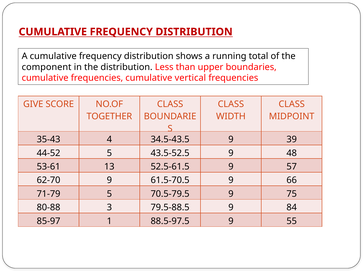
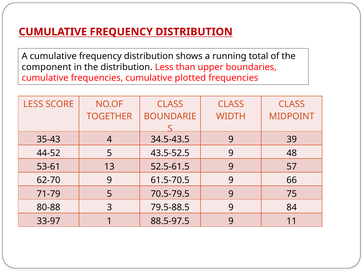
vertical: vertical -> plotted (190, 78)
GIVE: GIVE -> LESS (33, 104)
85-97: 85-97 -> 33-97 (49, 221)
55: 55 -> 11 (292, 221)
